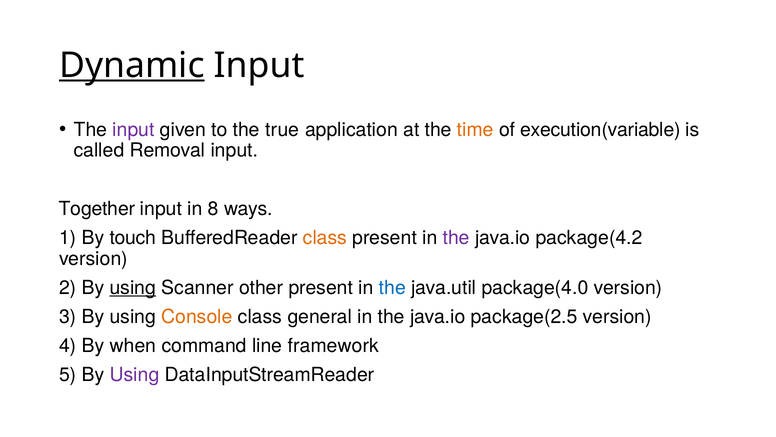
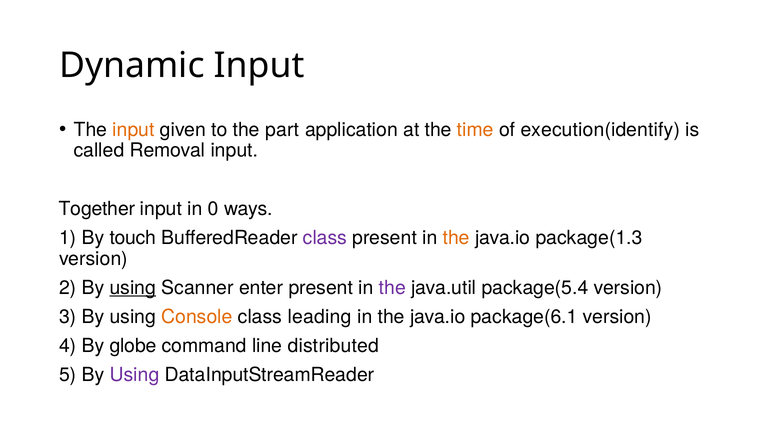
Dynamic underline: present -> none (132, 65)
input colour: purple -> orange (134, 129)
true: true -> part (282, 129)
execution(variable: execution(variable -> execution(identify (600, 129)
8: 8 -> 0 (213, 208)
class colour: orange -> purple (325, 238)
the colour: purple -> orange (456, 238)
package(4.2: package(4.2 -> package(1.3 (589, 238)
other: other -> enter (261, 287)
the colour: blue -> purple (392, 287)
package(4.0: package(4.0 -> package(5.4 (535, 287)
general: general -> leading (320, 317)
package(2.5: package(2.5 -> package(6.1 (524, 317)
when: when -> globe (133, 346)
framework: framework -> distributed (333, 346)
